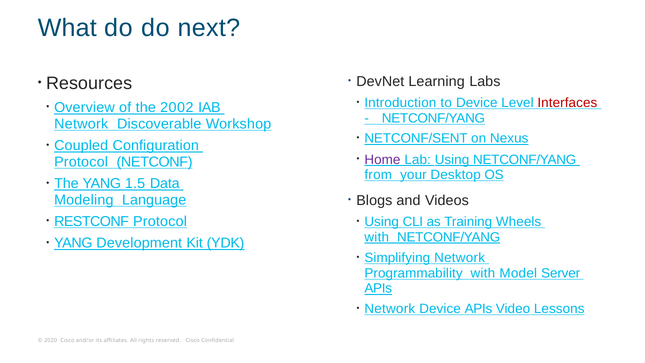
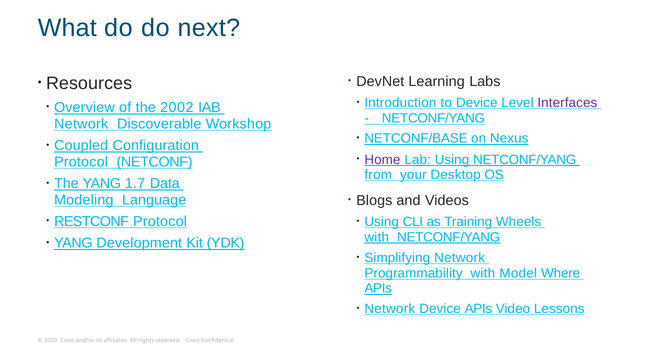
Interfaces colour: red -> purple (567, 103)
NETCONF/SENT: NETCONF/SENT -> NETCONF/BASE (416, 138)
1.5: 1.5 -> 1.7 (135, 184)
Server: Server -> Where (561, 273)
